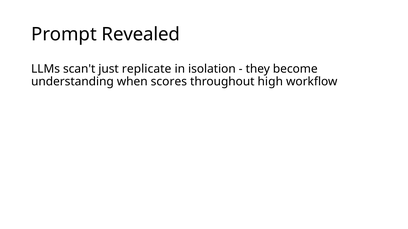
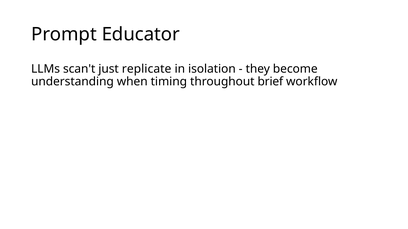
Revealed: Revealed -> Educator (141, 34)
scores: scores -> timing (169, 82)
high: high -> brief (270, 82)
